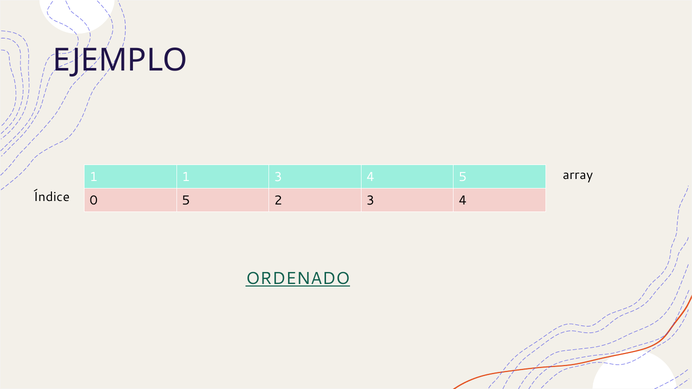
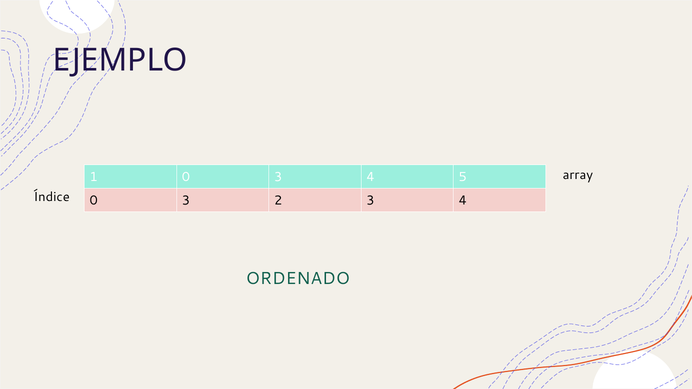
1 1: 1 -> 0 (186, 177)
5: 5 -> 3 (186, 201)
ORDENADO underline: present -> none (298, 279)
